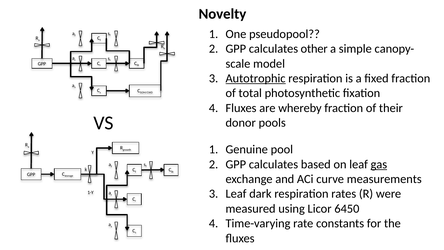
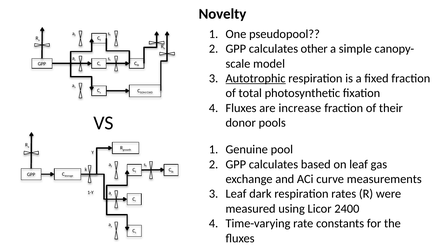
whereby: whereby -> increase (300, 108)
gas underline: present -> none (379, 164)
6450: 6450 -> 2400 (347, 209)
